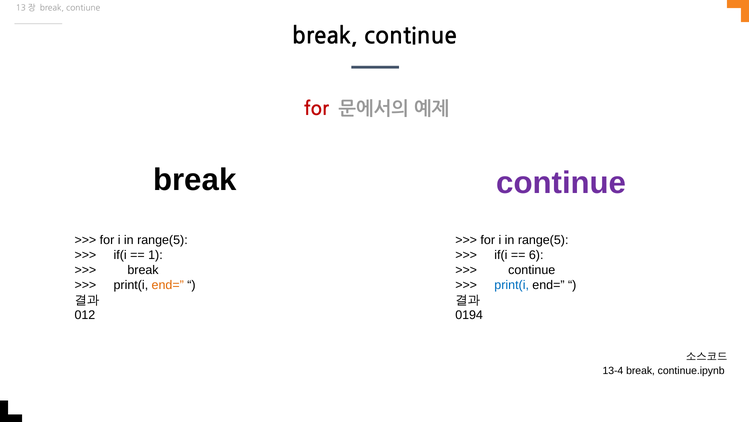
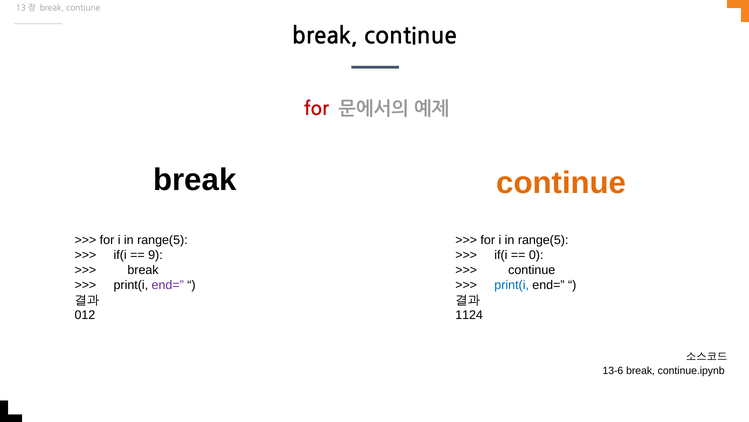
continue colour: purple -> orange (561, 183)
1: 1 -> 9 (155, 255)
6: 6 -> 0 (536, 255)
end= colour: orange -> purple (168, 285)
0194: 0194 -> 1124 (469, 315)
13-4: 13-4 -> 13-6 (613, 370)
